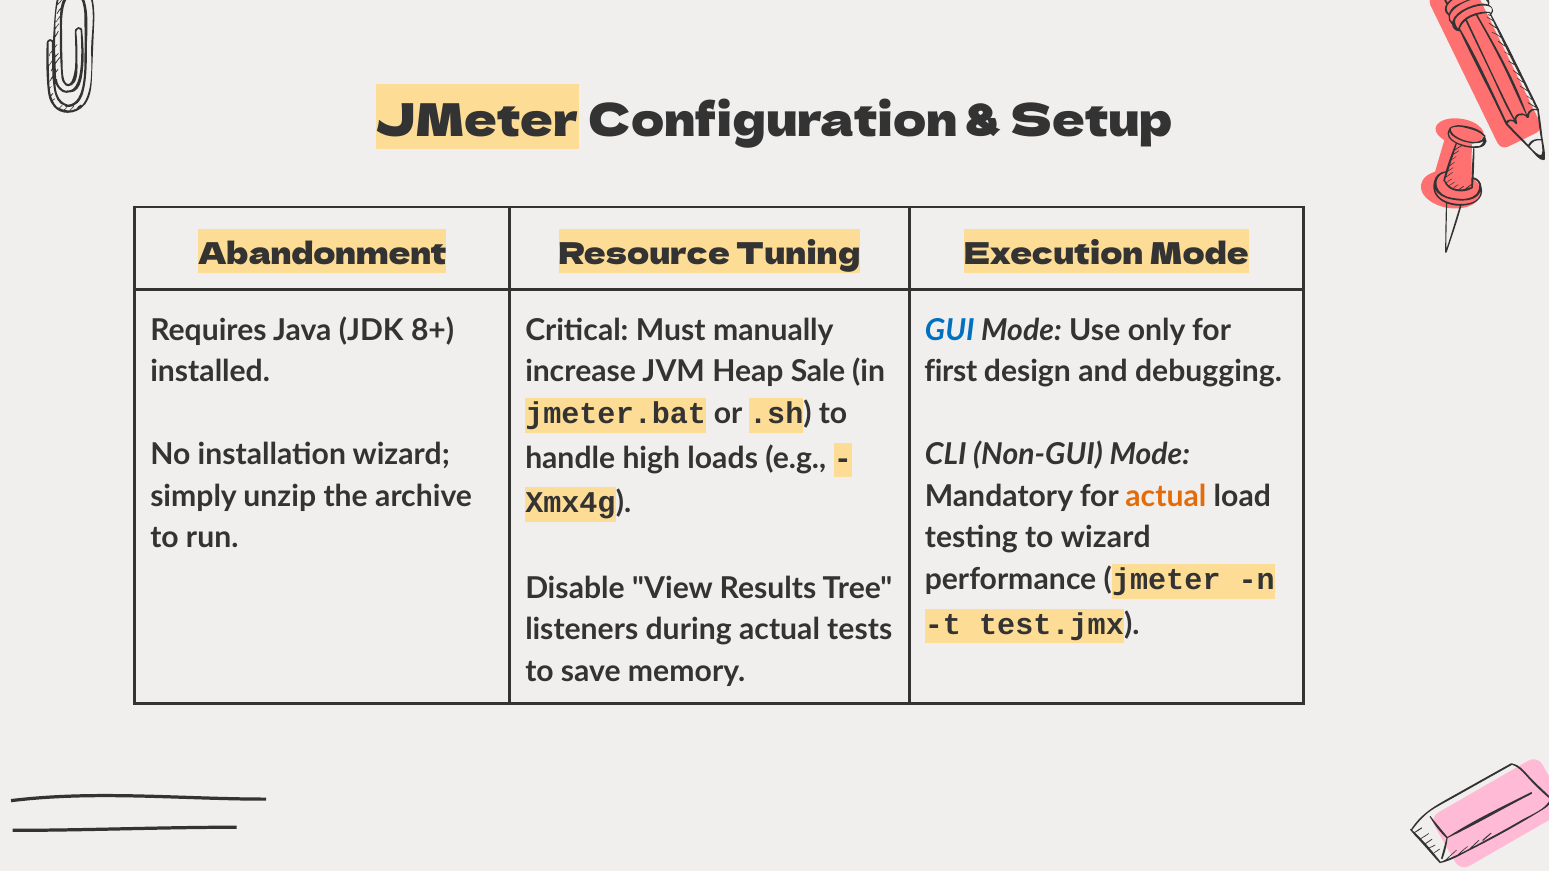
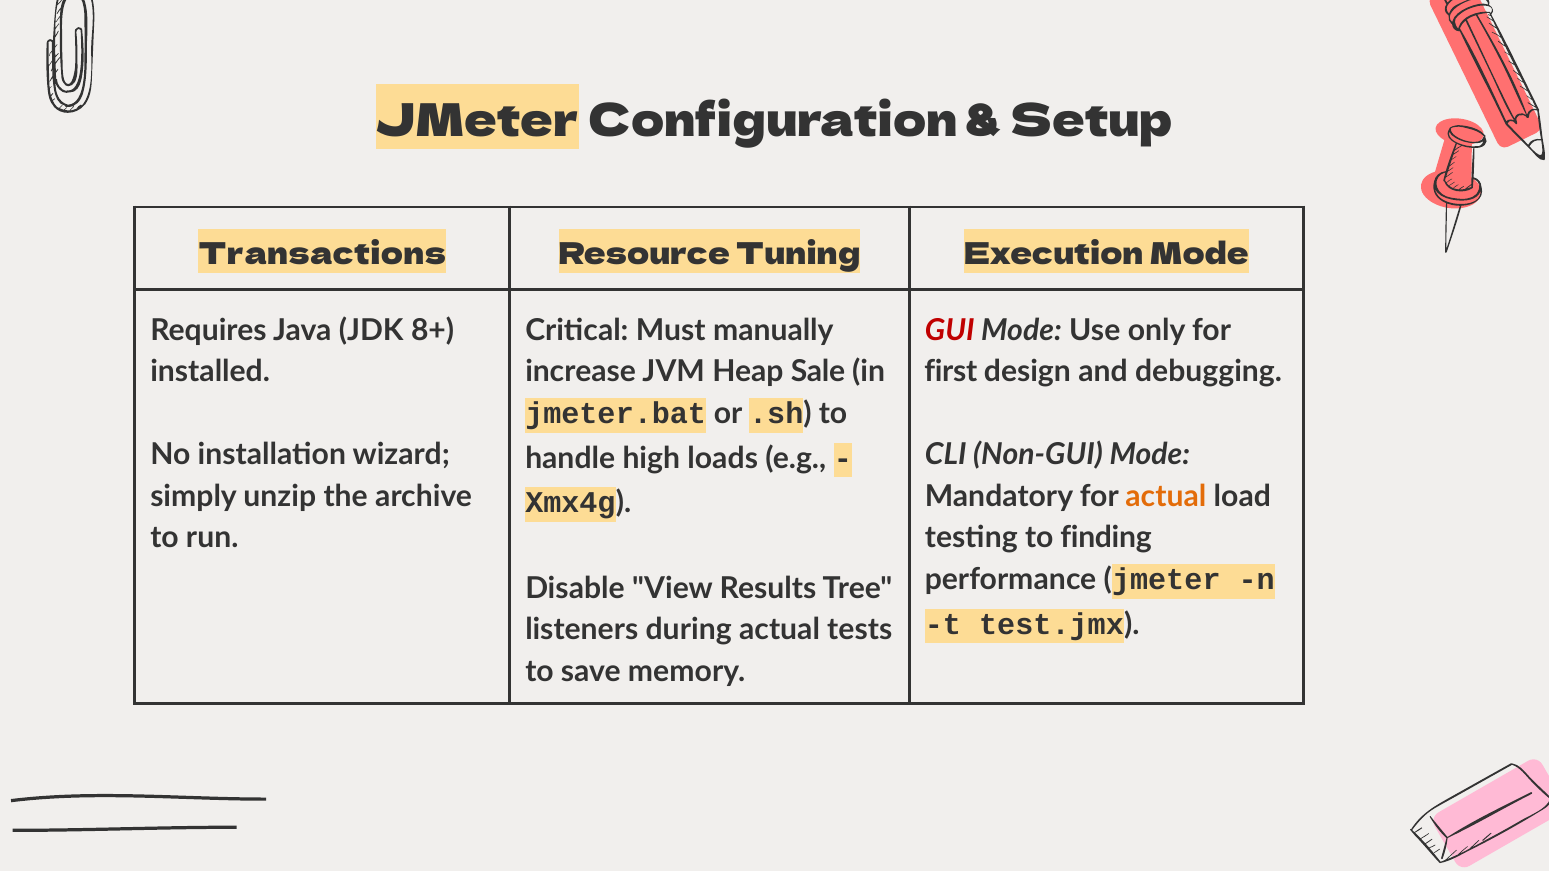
Abandonment: Abandonment -> Transactions (322, 254)
GUI colour: blue -> red (950, 330)
to wizard: wizard -> finding (1106, 538)
